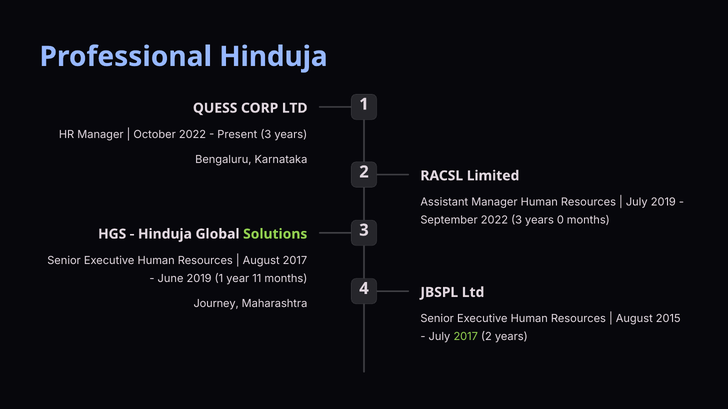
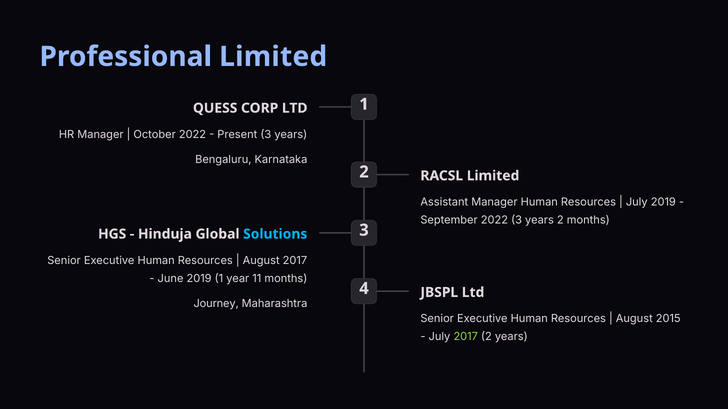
Professional Hinduja: Hinduja -> Limited (273, 57)
years 0: 0 -> 2 (560, 220)
Solutions colour: light green -> light blue (275, 234)
